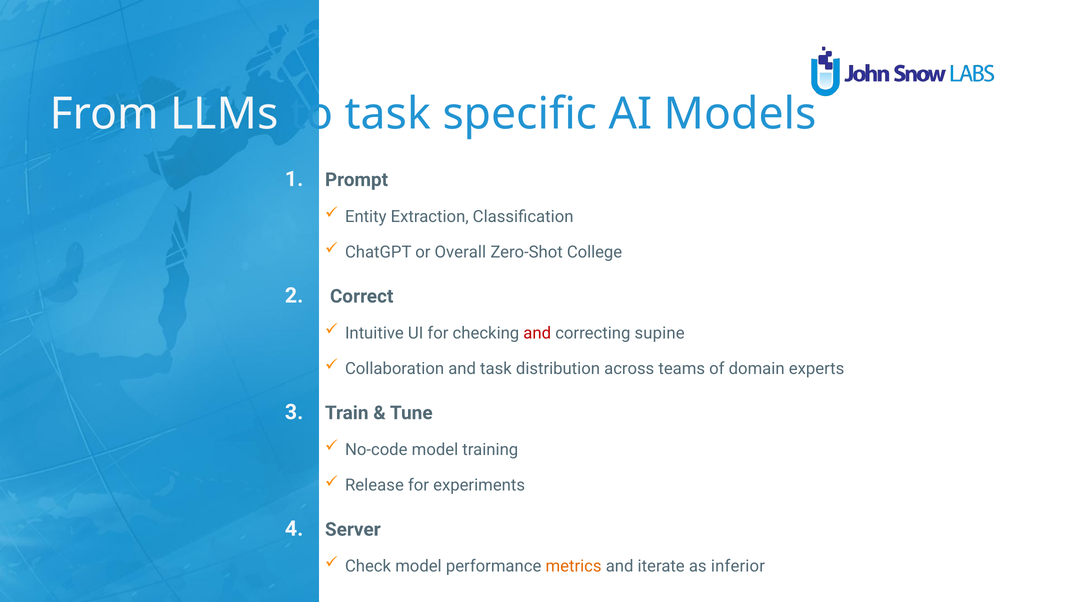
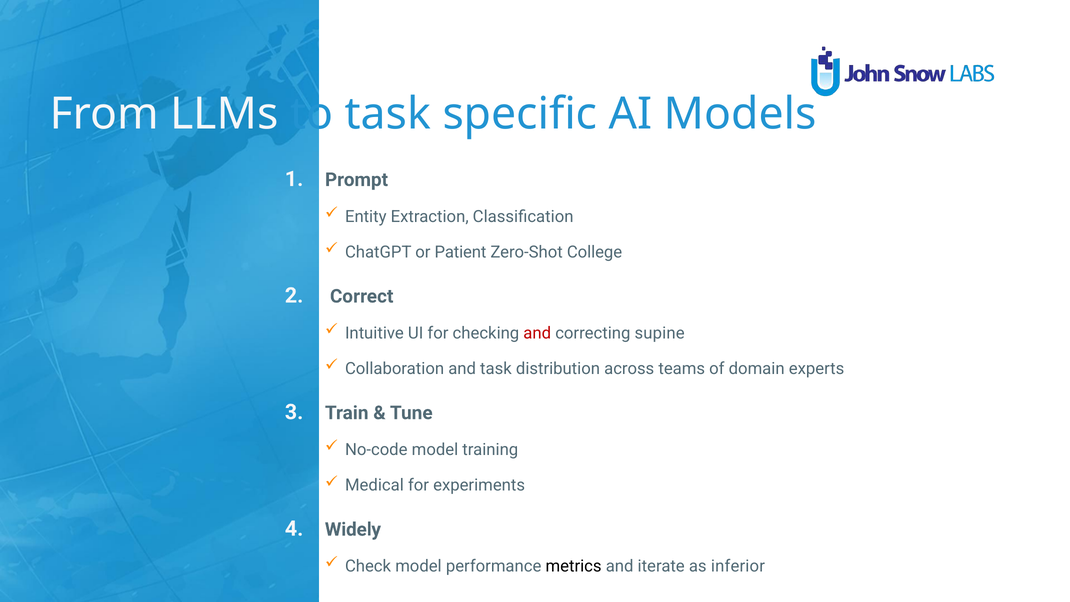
Overall: Overall -> Patient (460, 252)
Release: Release -> Medical (374, 485)
Server: Server -> Widely (353, 529)
metrics colour: orange -> black (574, 566)
